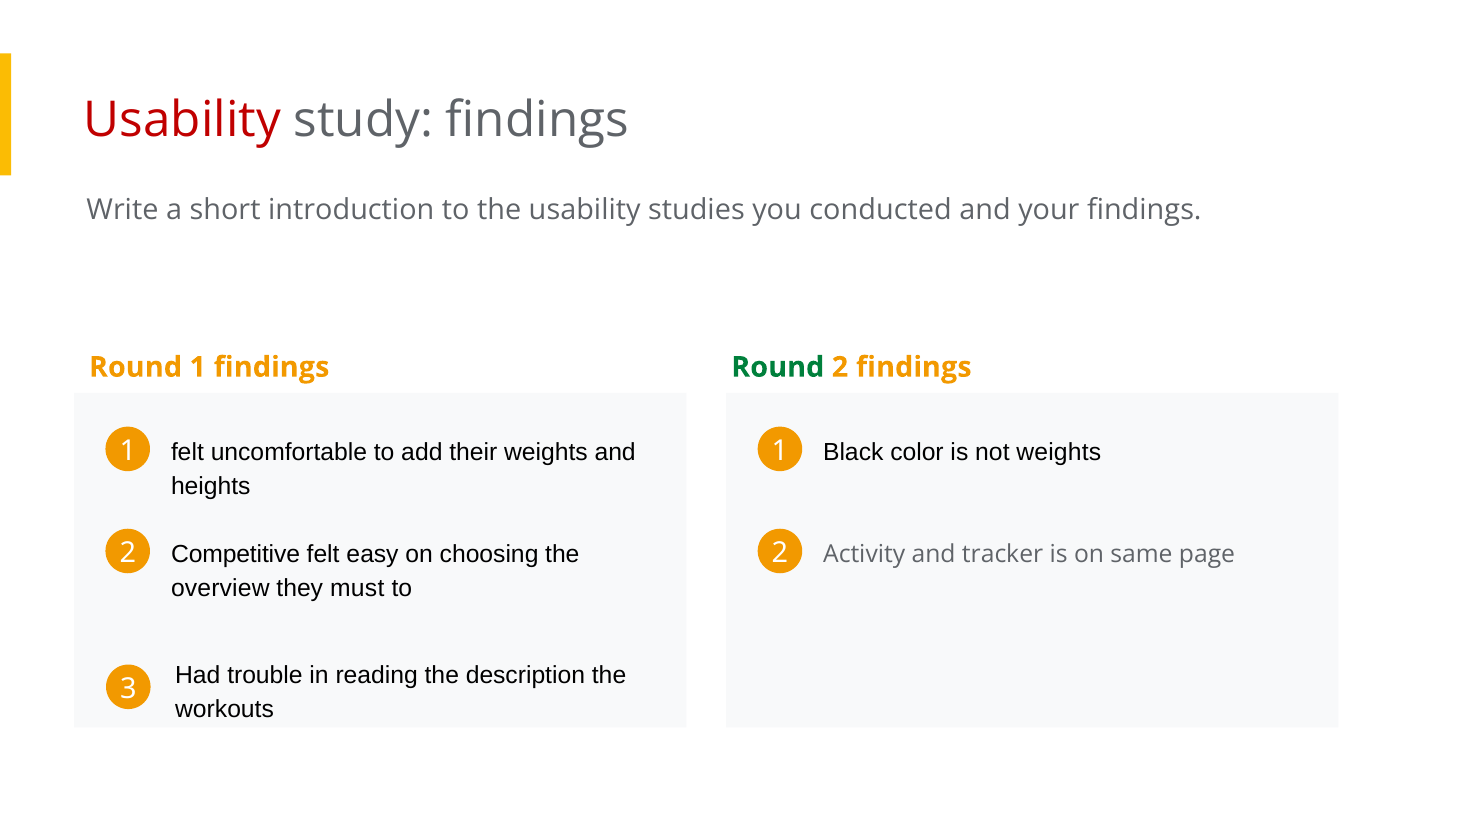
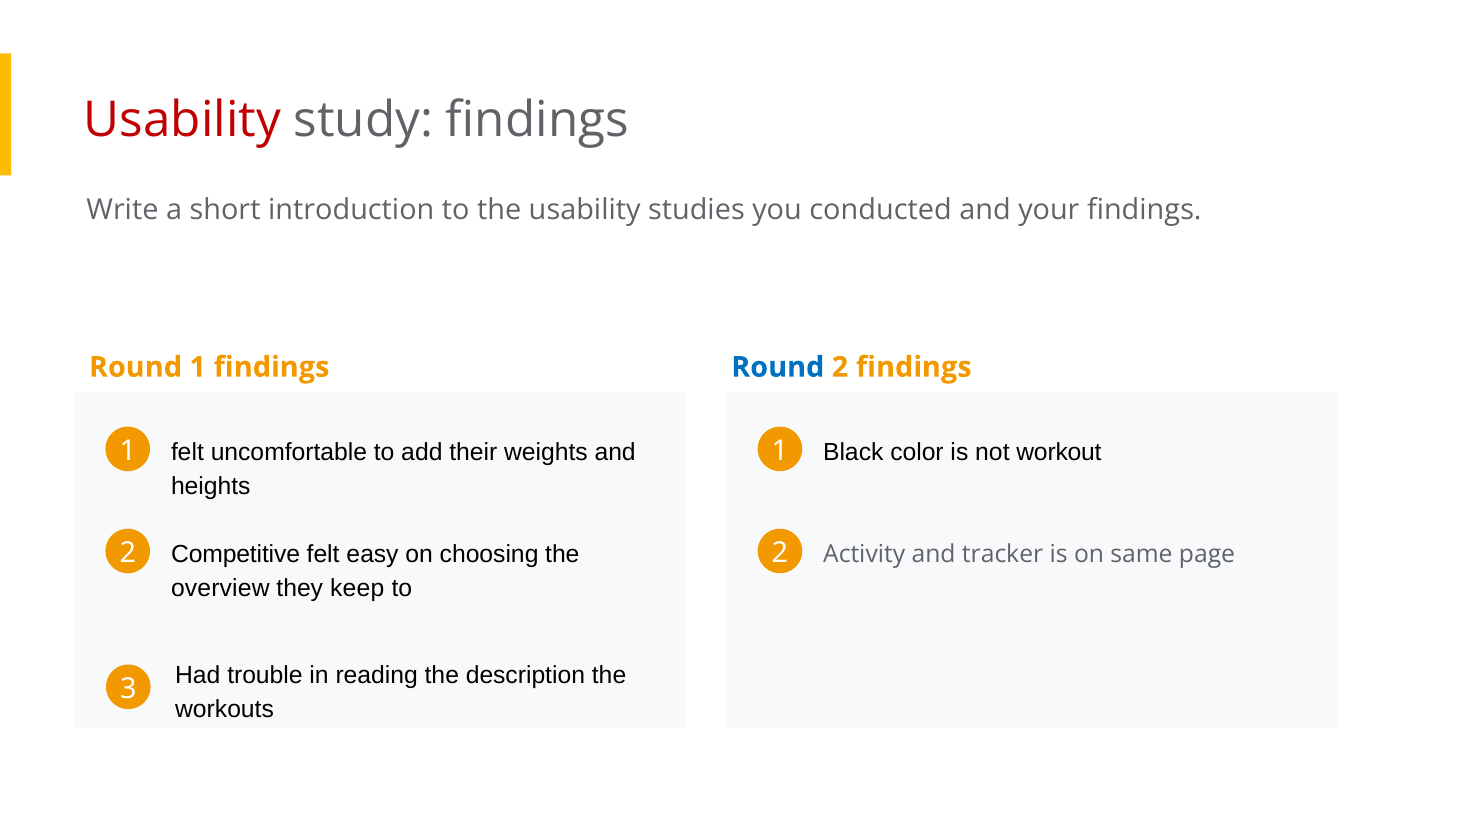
Round colour: green -> blue (778, 367)
not weights: weights -> workout (1059, 452)
must: must -> keep (357, 589)
